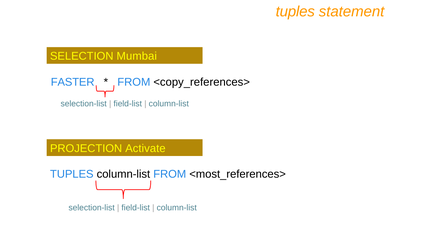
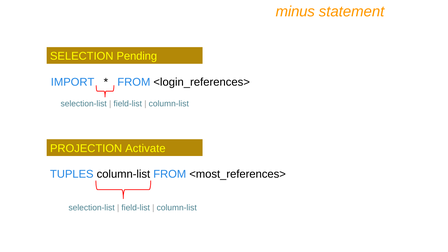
tuples: tuples -> minus (295, 12)
Mumbai: Mumbai -> Pending (137, 56)
FASTER: FASTER -> IMPORT (73, 82)
<copy_references>: <copy_references> -> <login_references> (202, 82)
